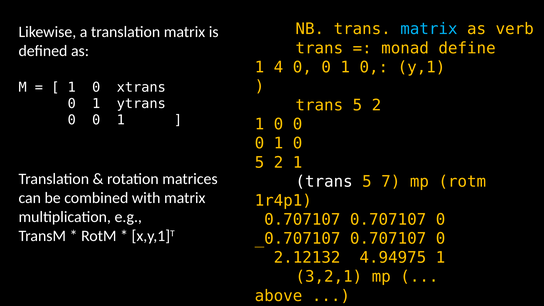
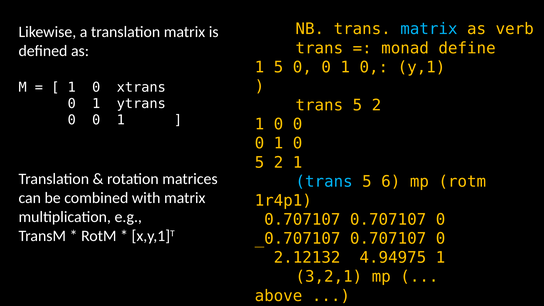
1 4: 4 -> 5 (278, 67)
trans colour: white -> light blue (324, 181)
7: 7 -> 6 (391, 181)
